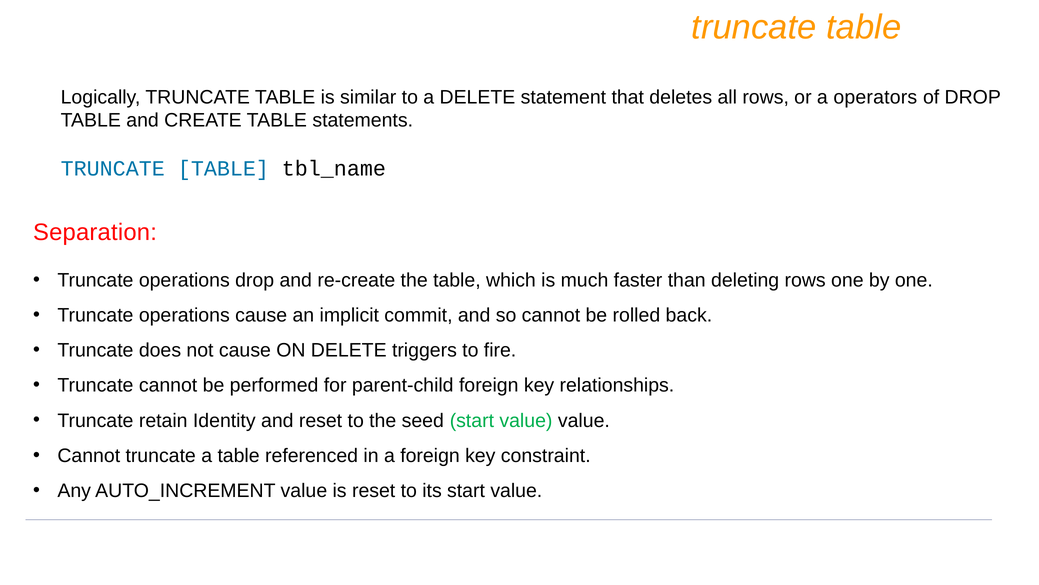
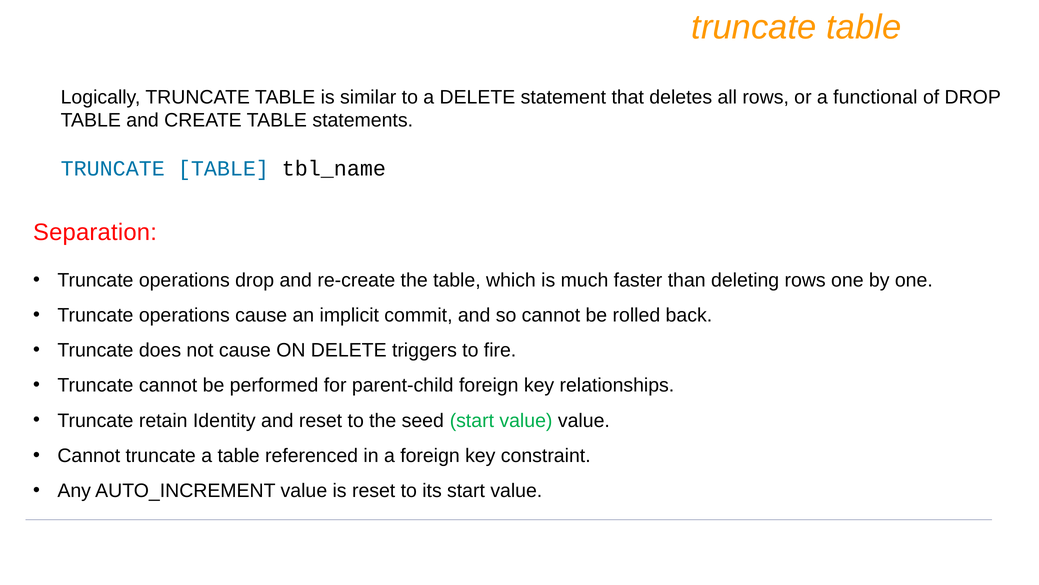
operators: operators -> functional (875, 97)
